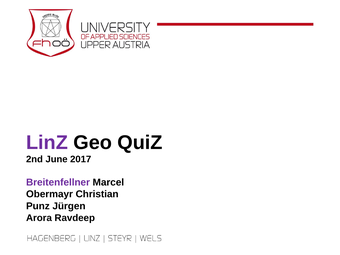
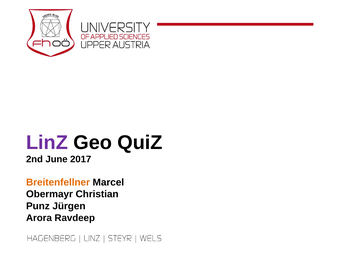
Breitenfellner colour: purple -> orange (58, 182)
